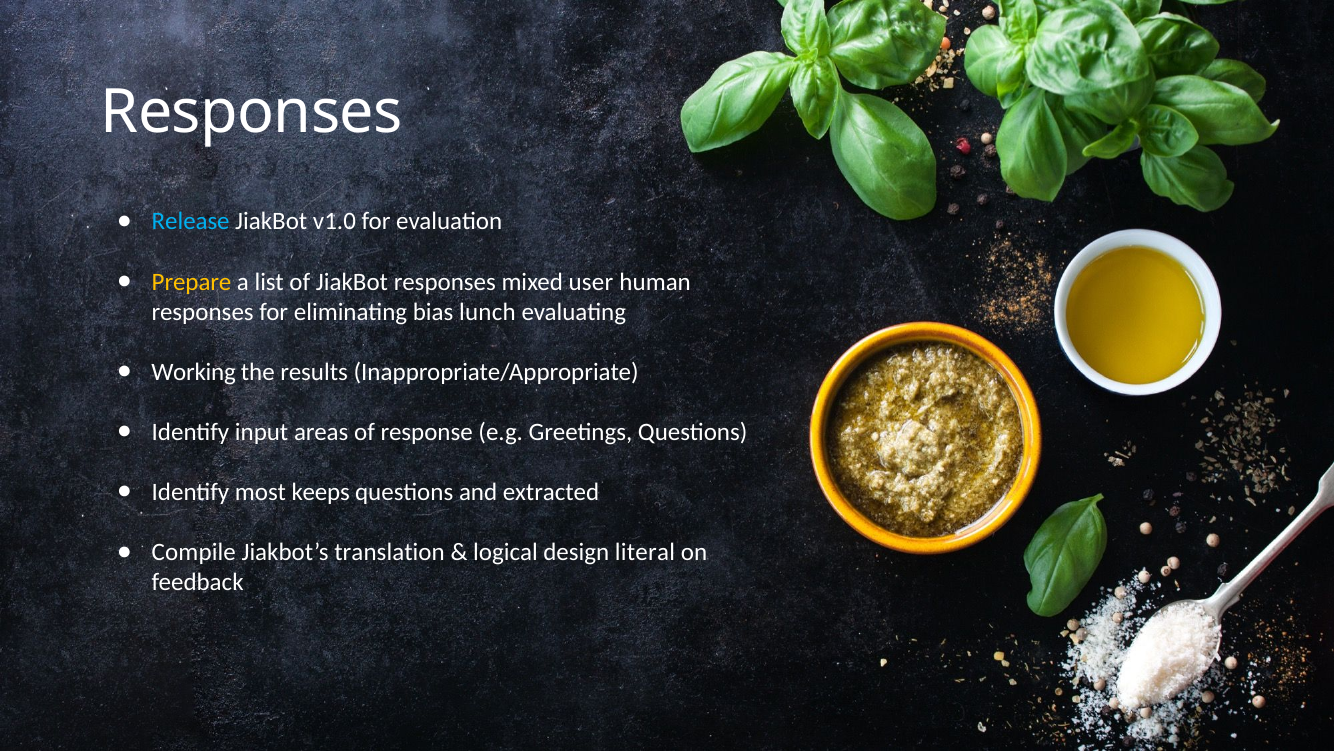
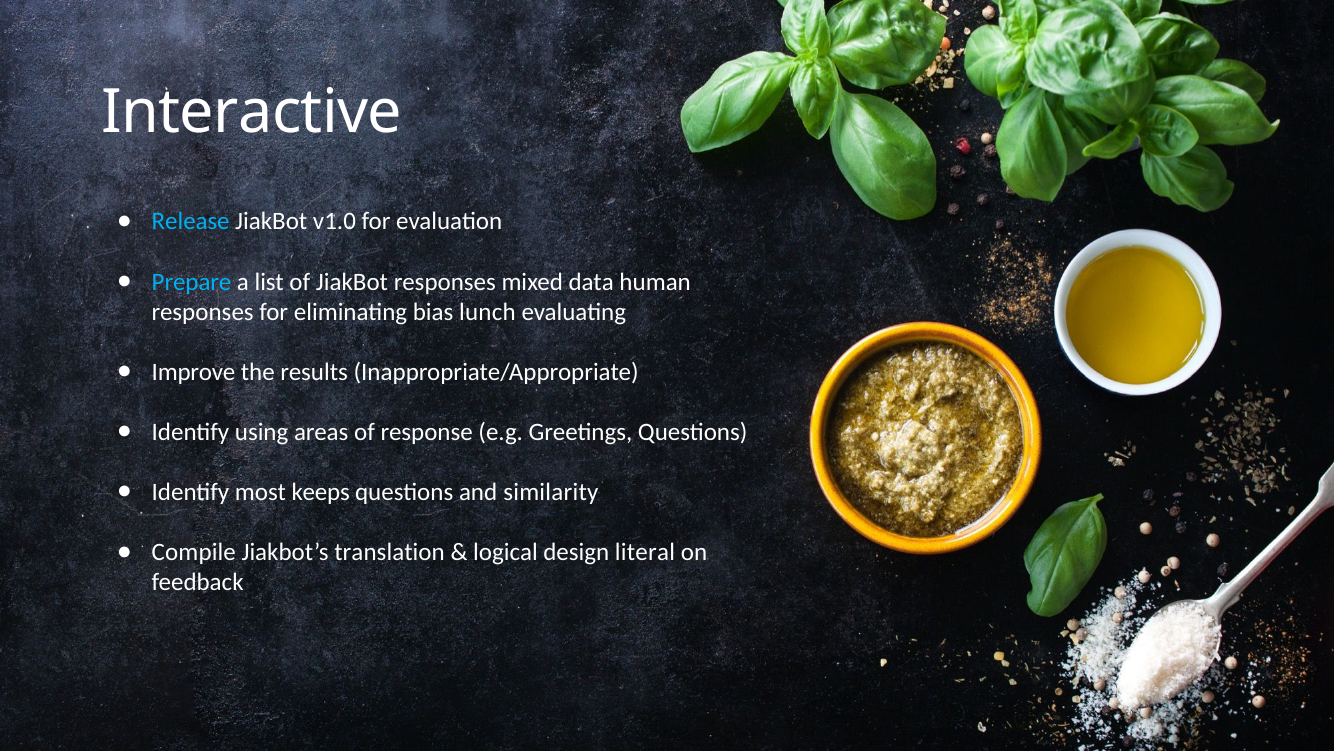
Responses: Responses -> Interactive (252, 112)
Prepare colour: yellow -> light blue (192, 282)
user: user -> data (591, 282)
Working: Working -> Improve (194, 372)
input: input -> using (262, 432)
extracted: extracted -> similarity (551, 492)
